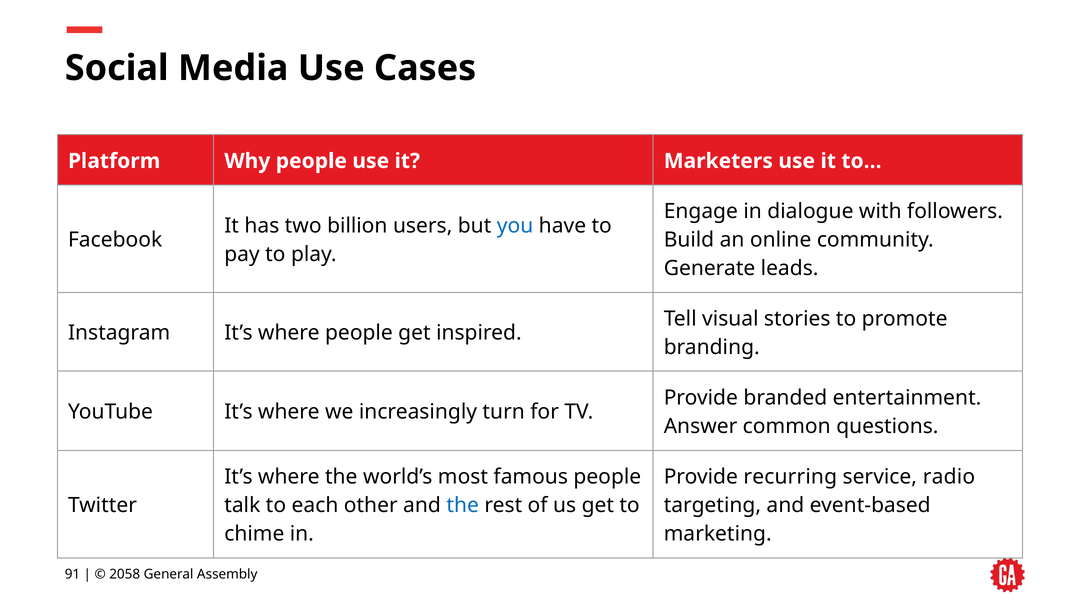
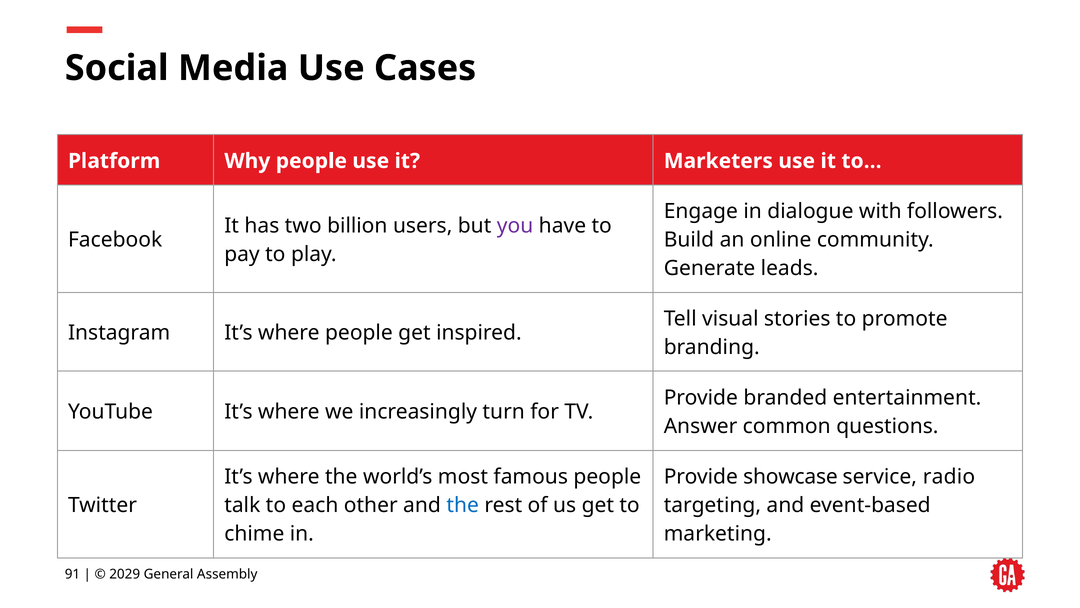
you colour: blue -> purple (515, 225)
recurring: recurring -> showcase (790, 476)
2058: 2058 -> 2029 (125, 574)
